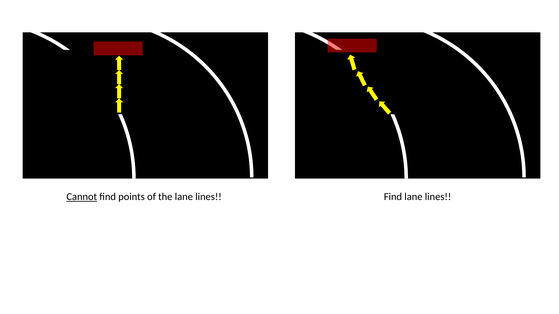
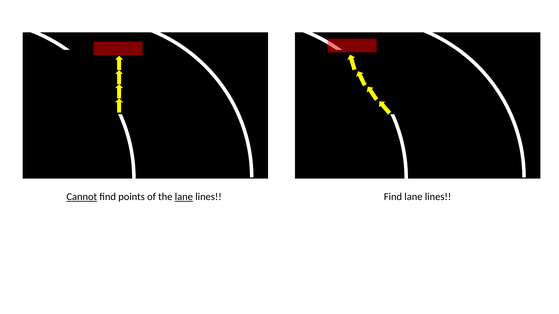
lane underline: none -> present (184, 197)
